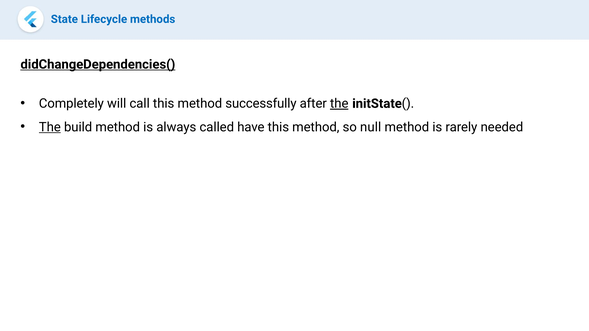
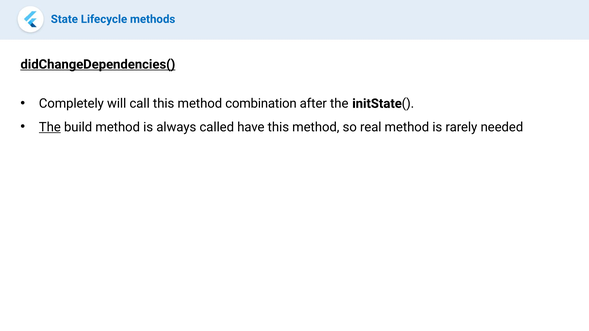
successfully: successfully -> combination (261, 104)
the underline: present -> none (339, 104)
null: null -> real (371, 127)
